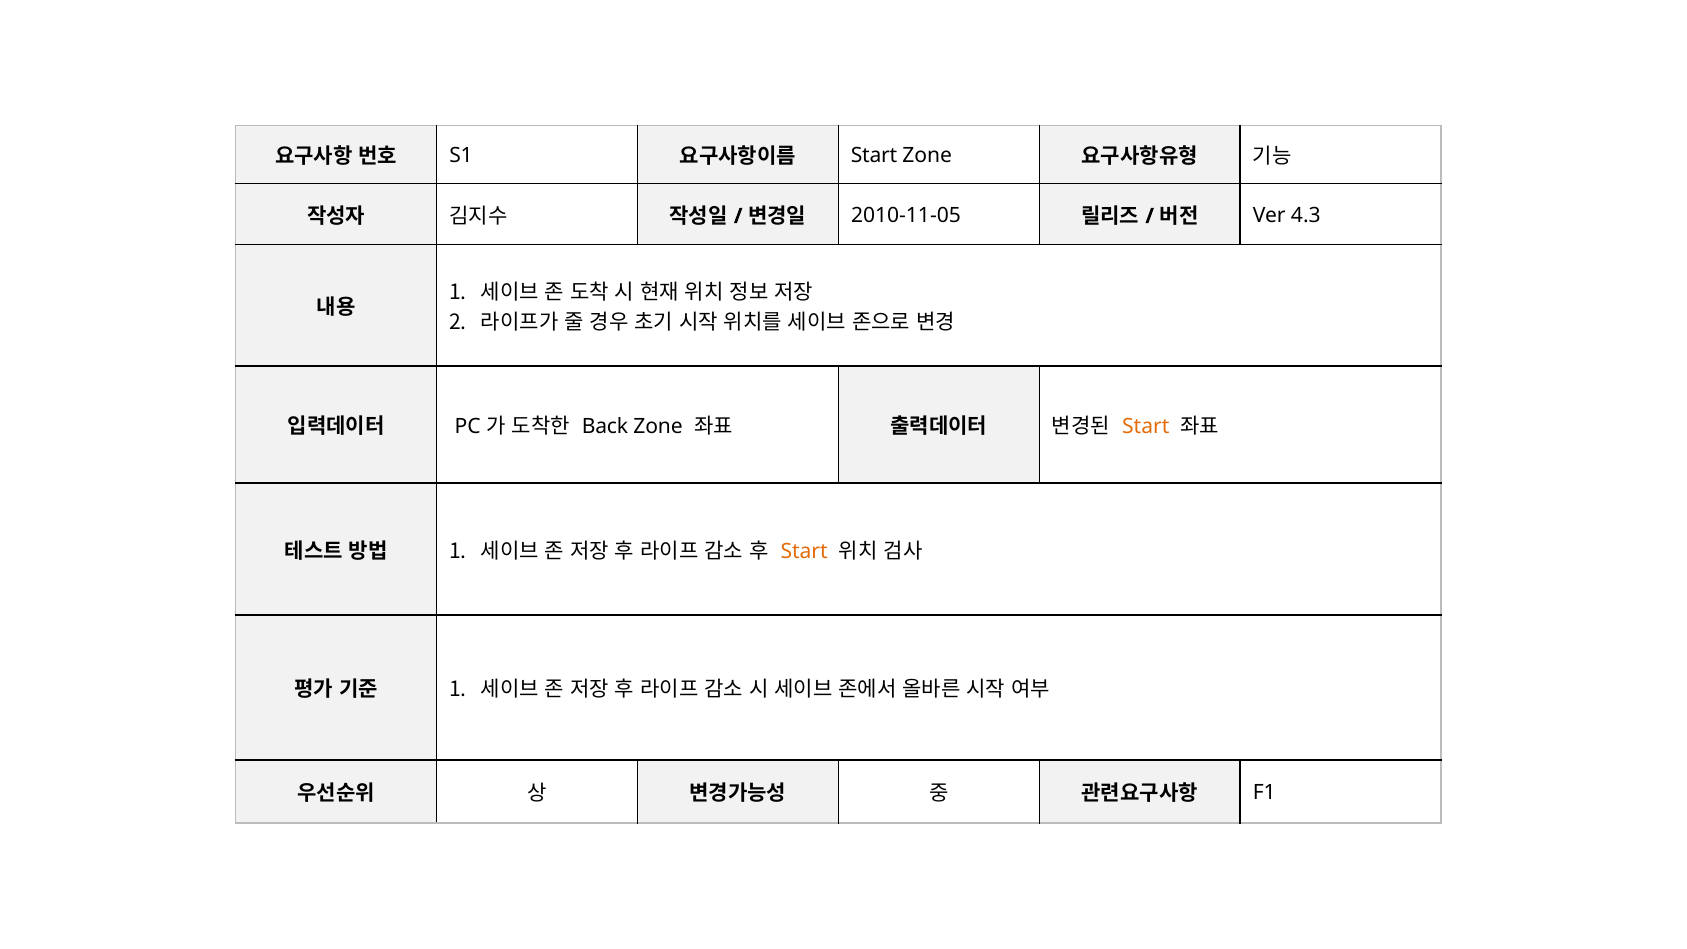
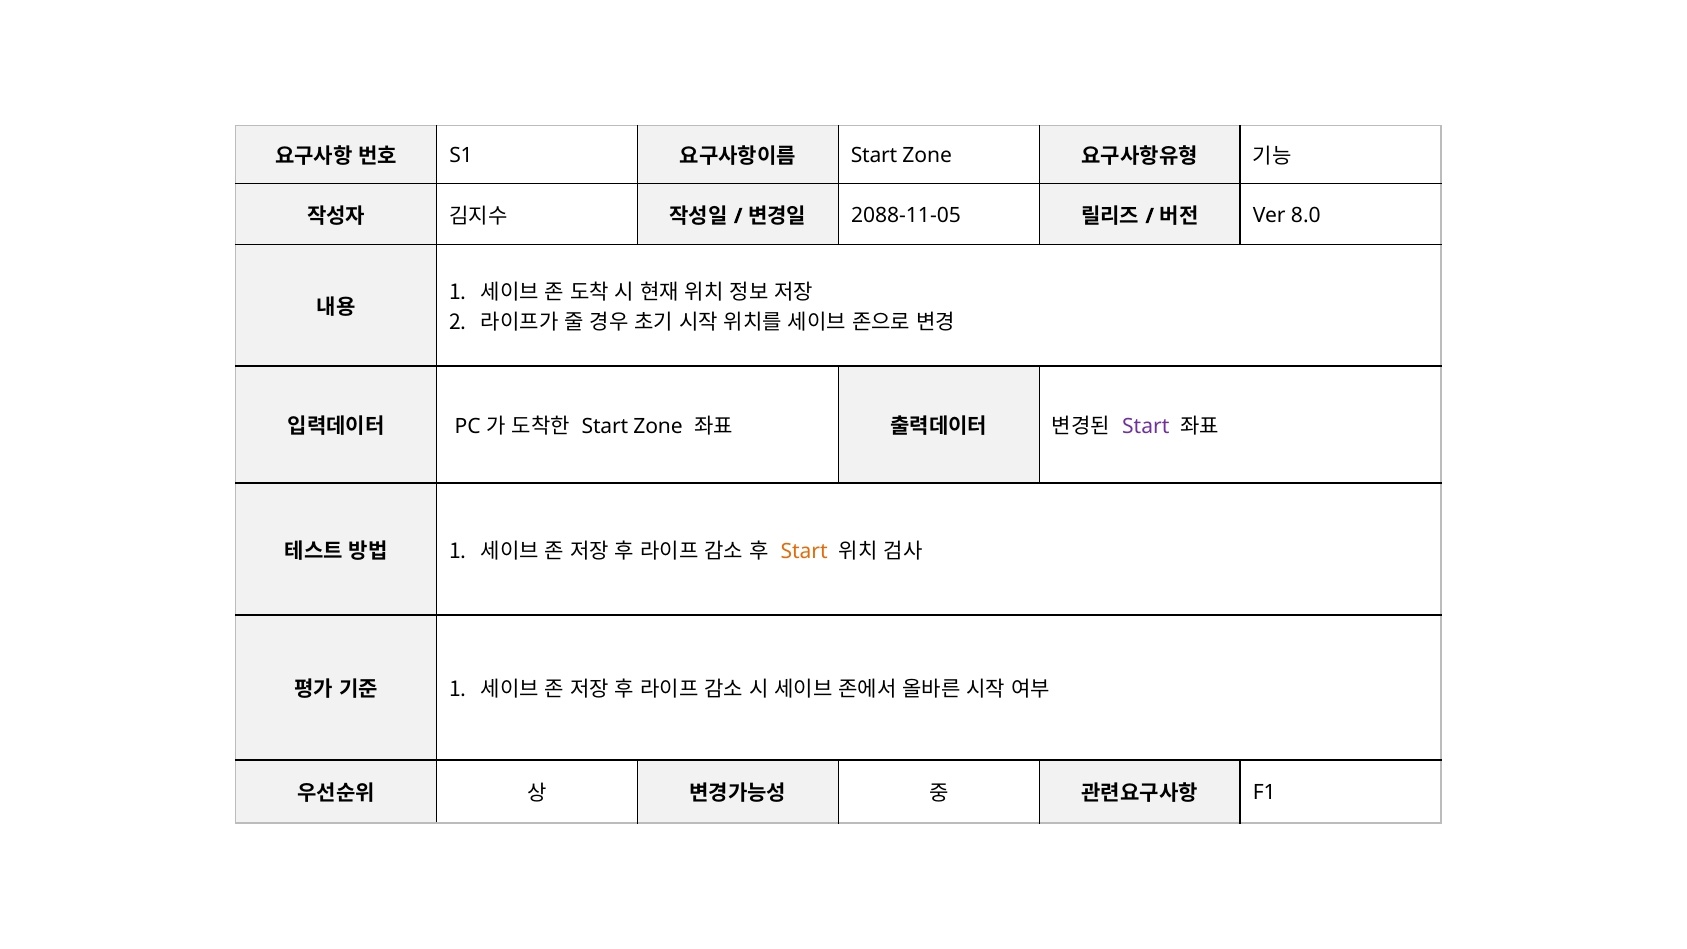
2010-11-05: 2010-11-05 -> 2088-11-05 (906, 215)
4.3: 4.3 -> 8.0 (1306, 215)
Back: Back -> Start (605, 427)
Start colour: orange -> purple (1146, 427)
